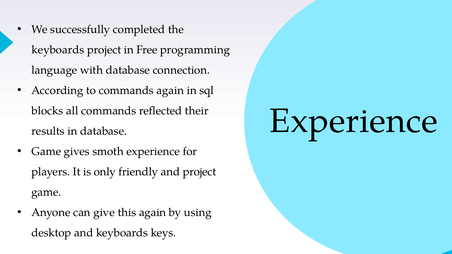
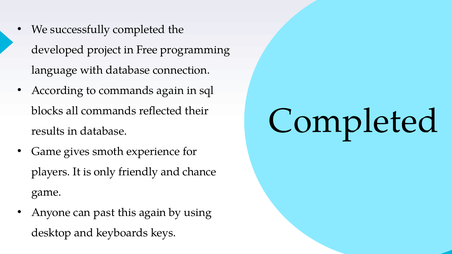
keyboards: keyboards -> developed (58, 50)
Experience: Experience -> Completed (354, 121)
and project: project -> chance (199, 172)
give: give -> past (104, 213)
